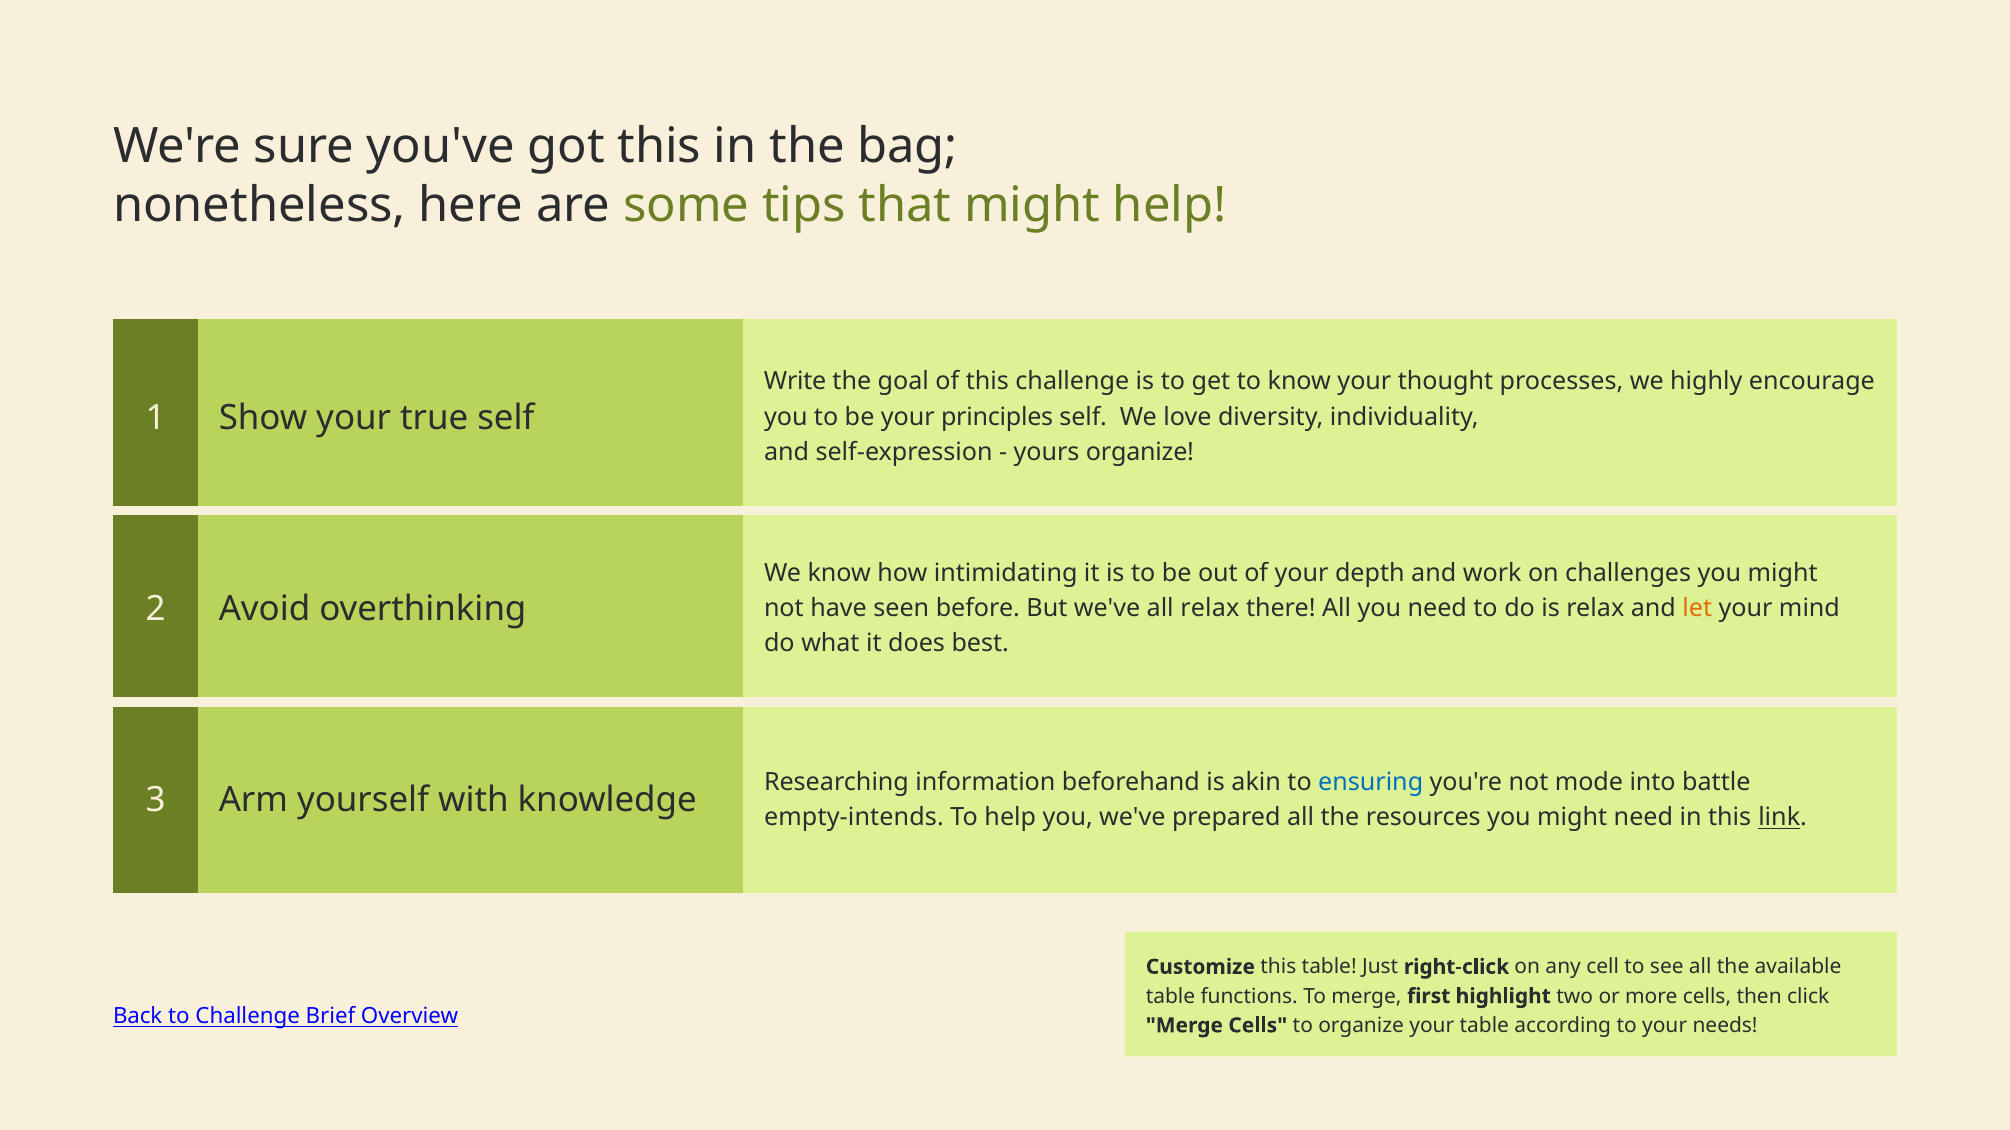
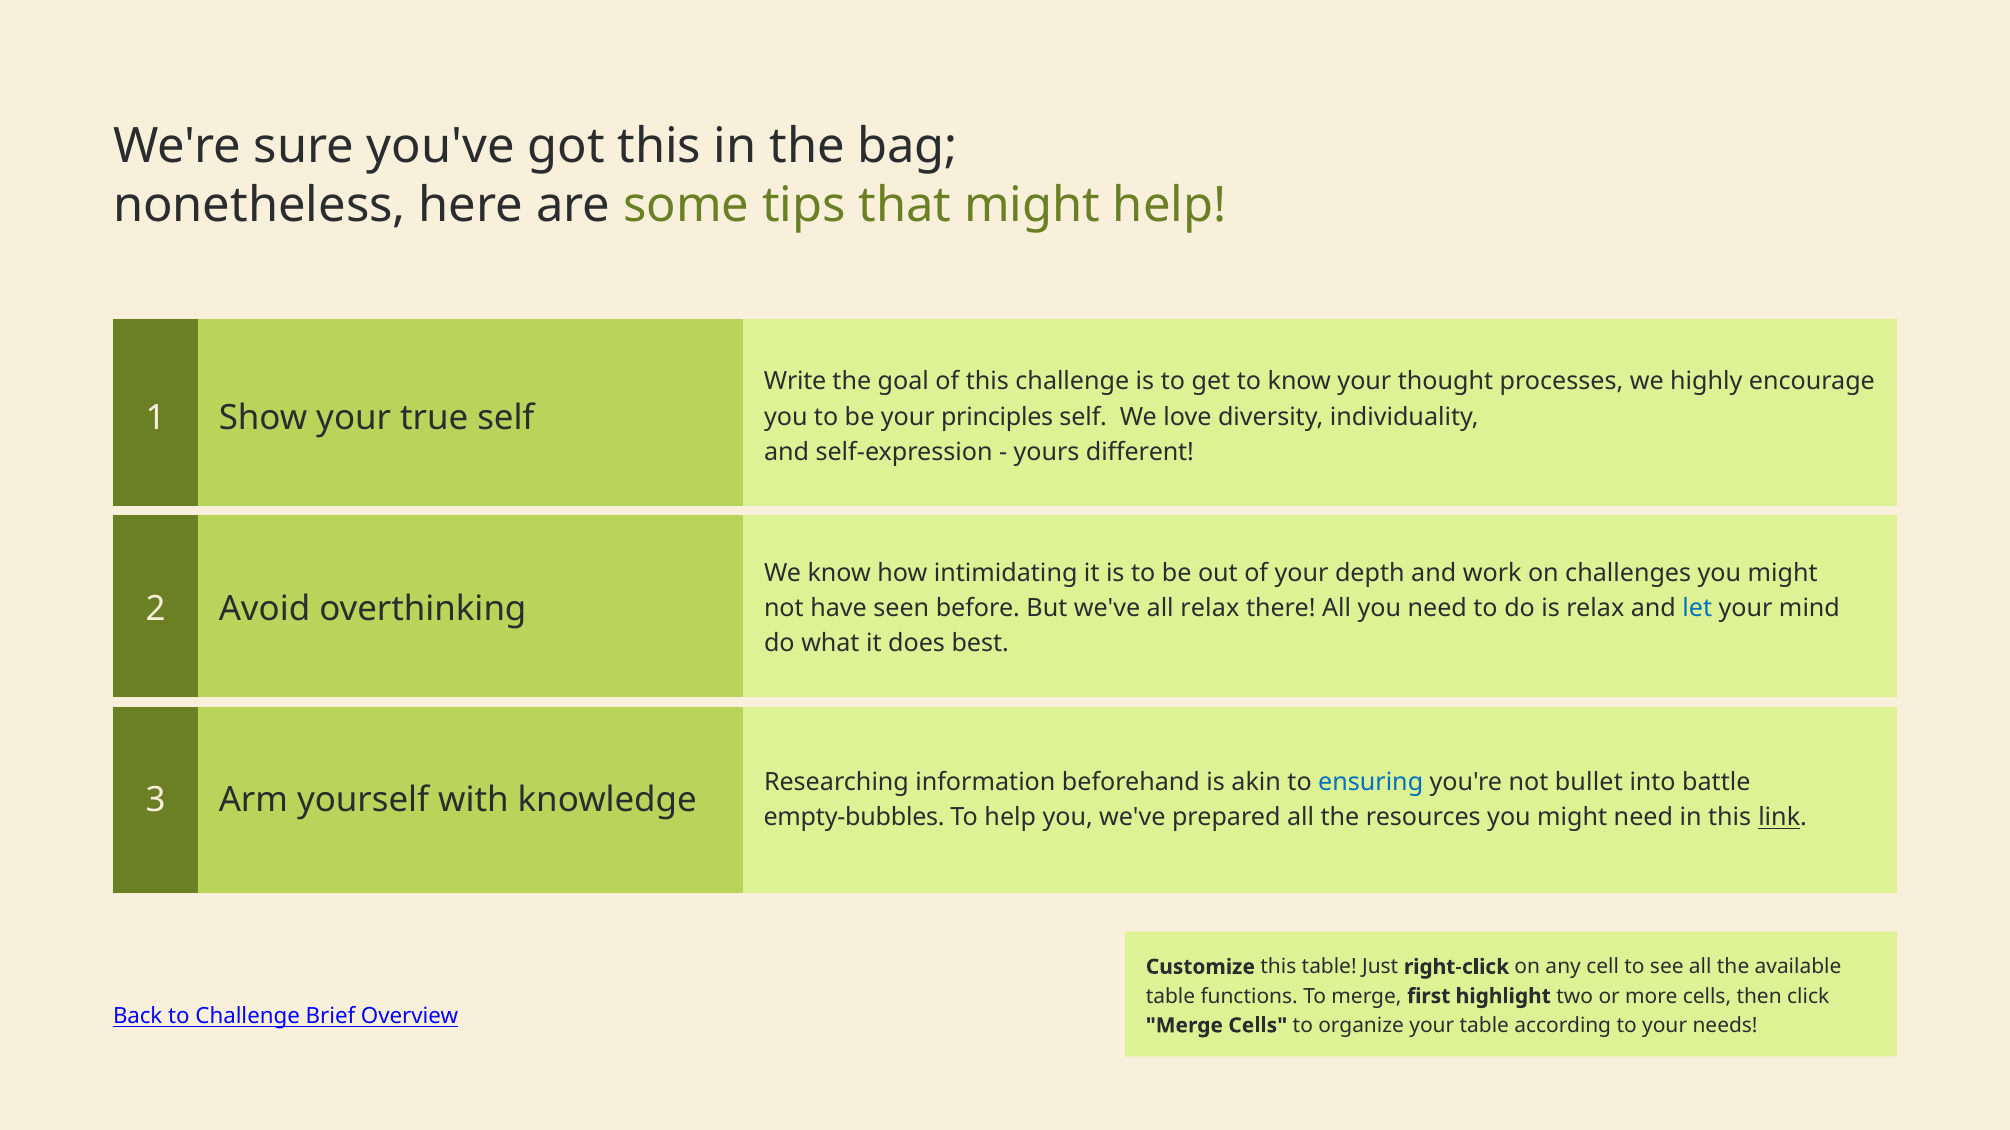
yours organize: organize -> different (1140, 452)
let colour: orange -> blue (1697, 609)
mode: mode -> bullet (1589, 782)
empty-intends: empty-intends -> empty-bubbles (854, 818)
